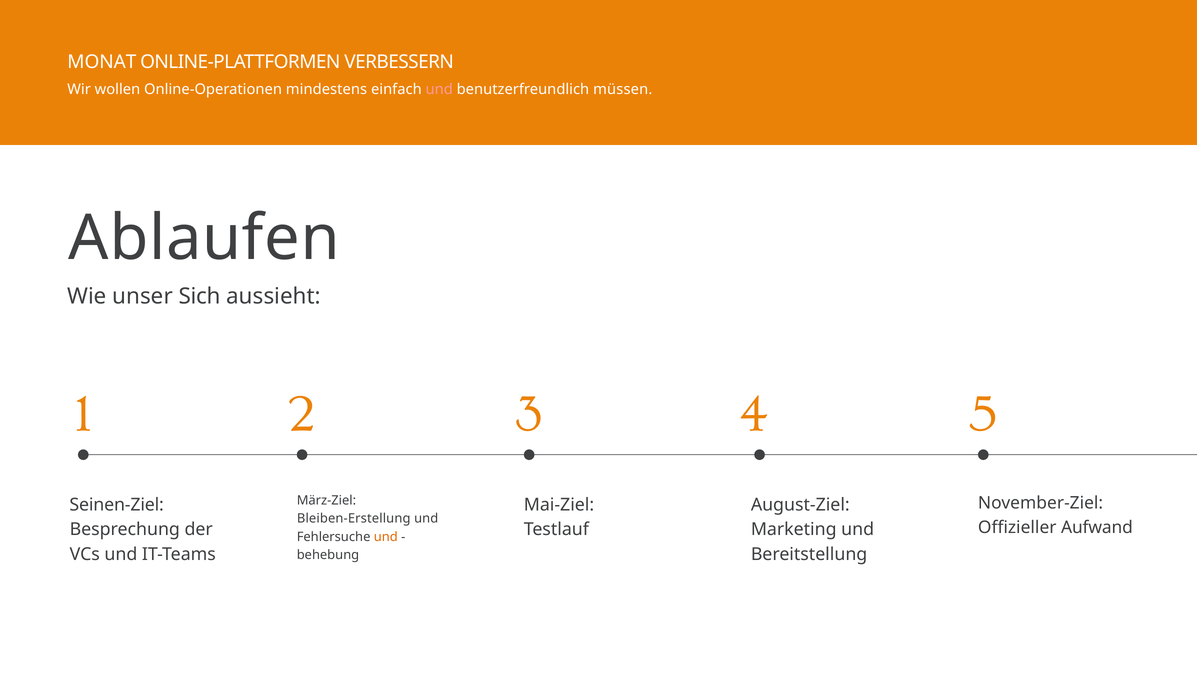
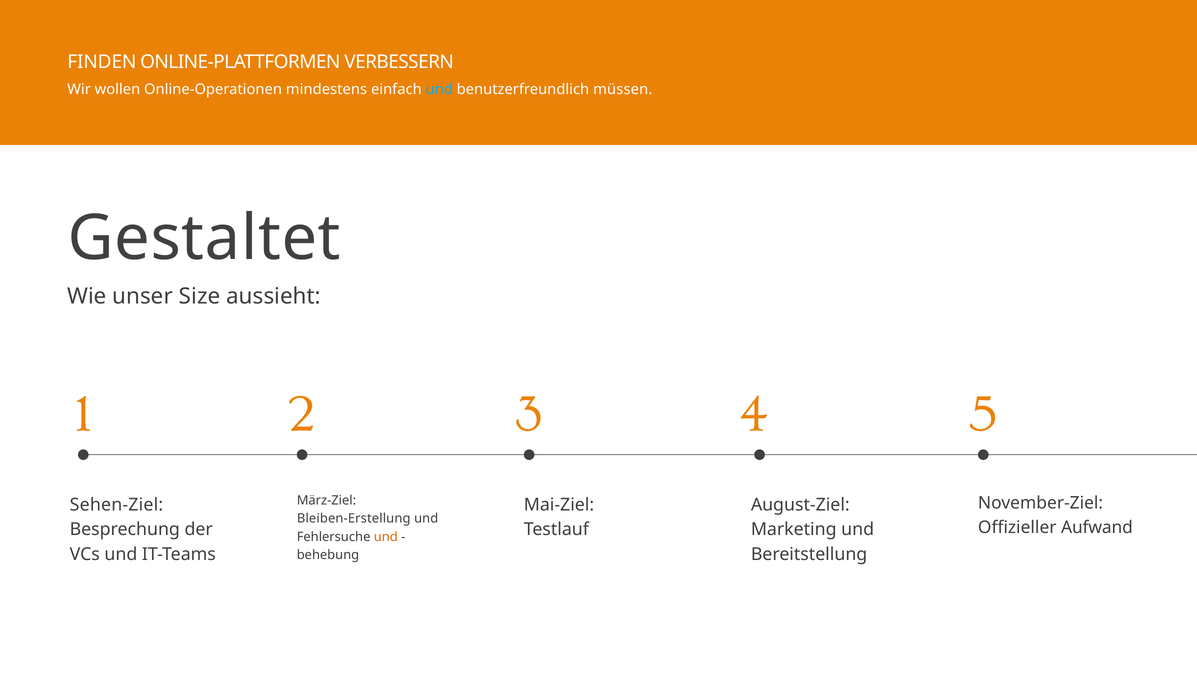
MONAT: MONAT -> FINDEN (102, 62)
und colour: pink -> light blue (439, 89)
Ablaufen: Ablaufen -> Gestaltet (204, 238)
Sich: Sich -> Size (199, 297)
Seinen-Ziel: Seinen-Ziel -> Sehen-Ziel (116, 505)
